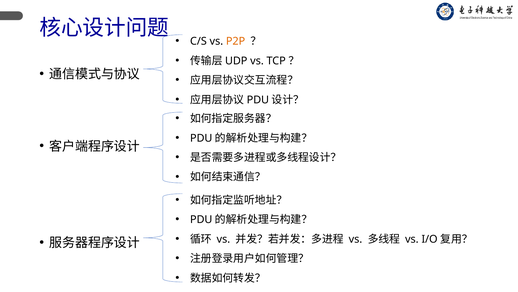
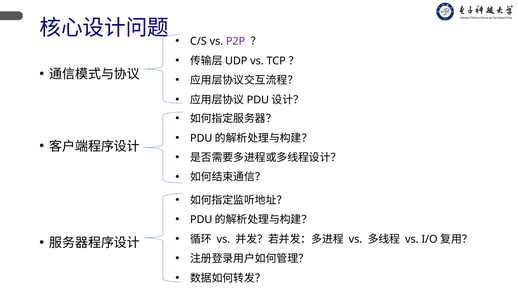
P2P colour: orange -> purple (236, 41)
